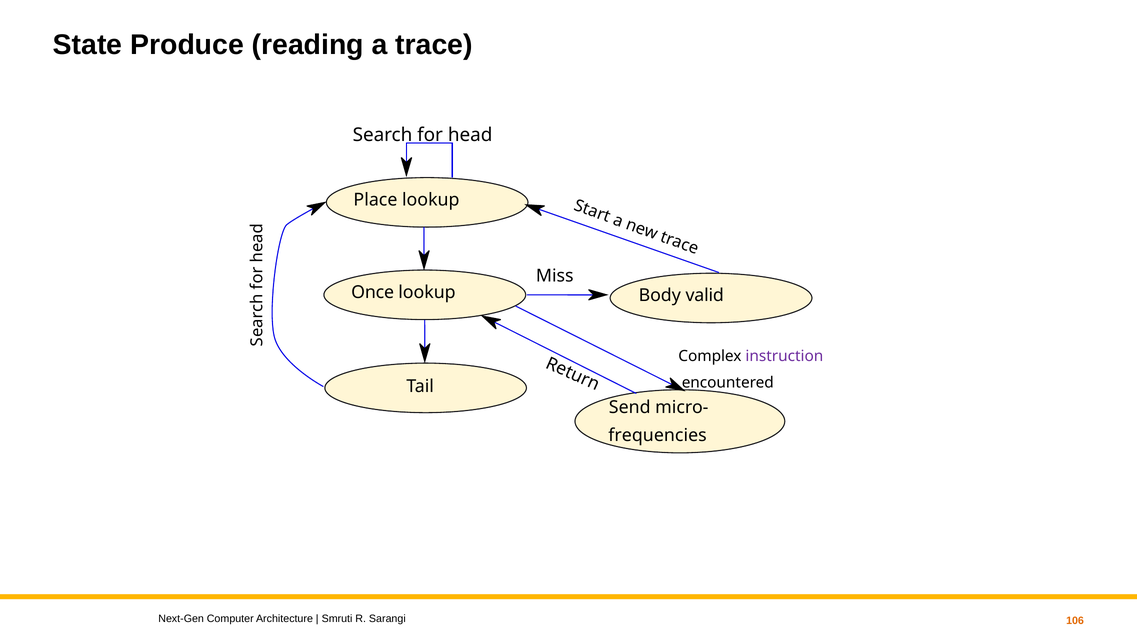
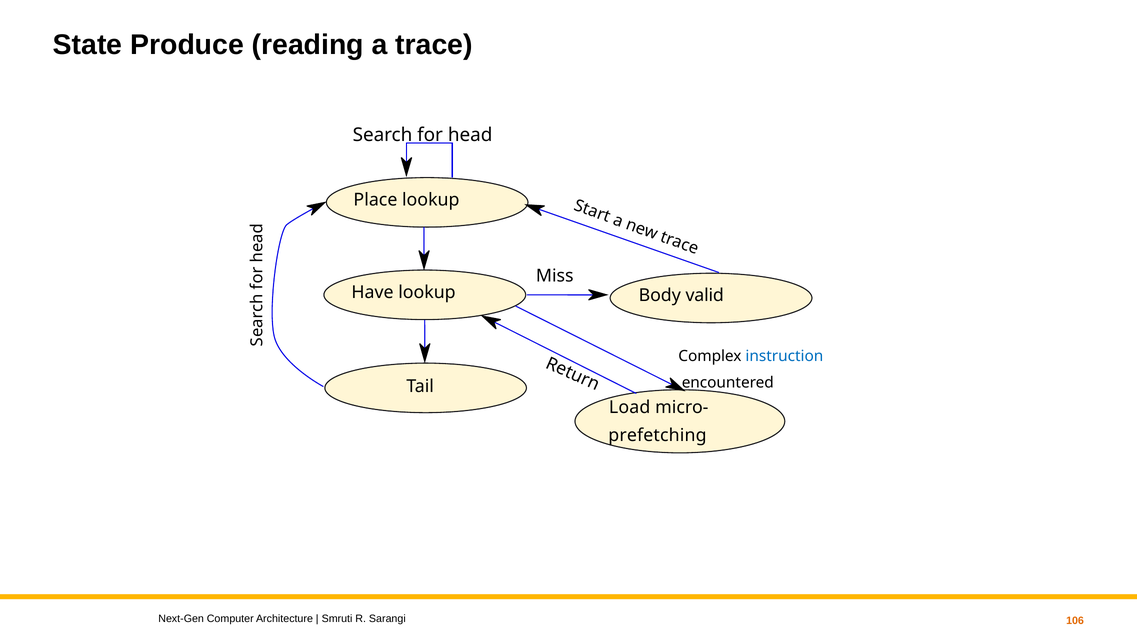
Once: Once -> Have (373, 292)
instruction colour: purple -> blue (784, 356)
Send: Send -> Load (630, 407)
frequencies: frequencies -> prefetching (657, 435)
